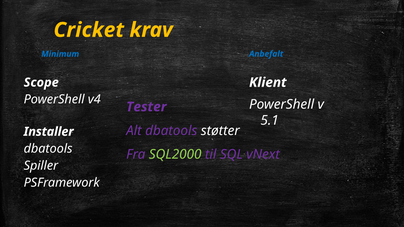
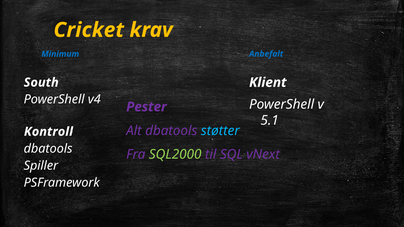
Scope: Scope -> South (41, 83)
Tester: Tester -> Pester (146, 107)
støtter colour: white -> light blue (220, 131)
Installer: Installer -> Kontroll (48, 132)
